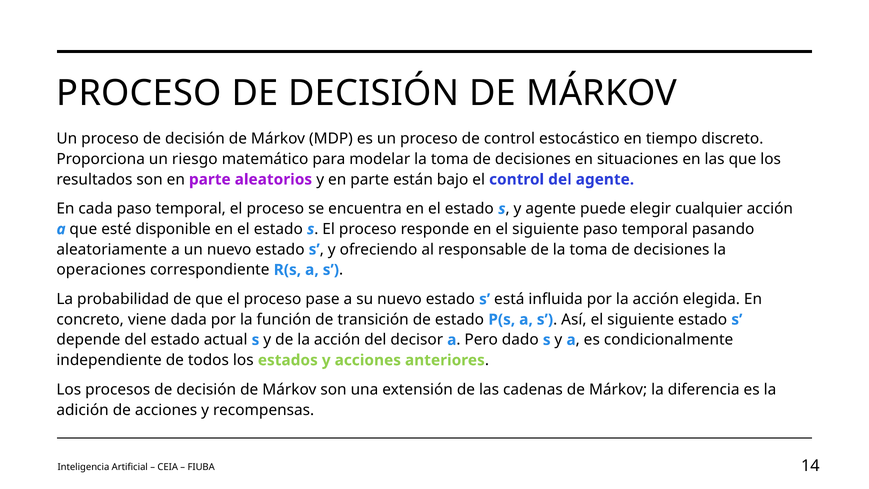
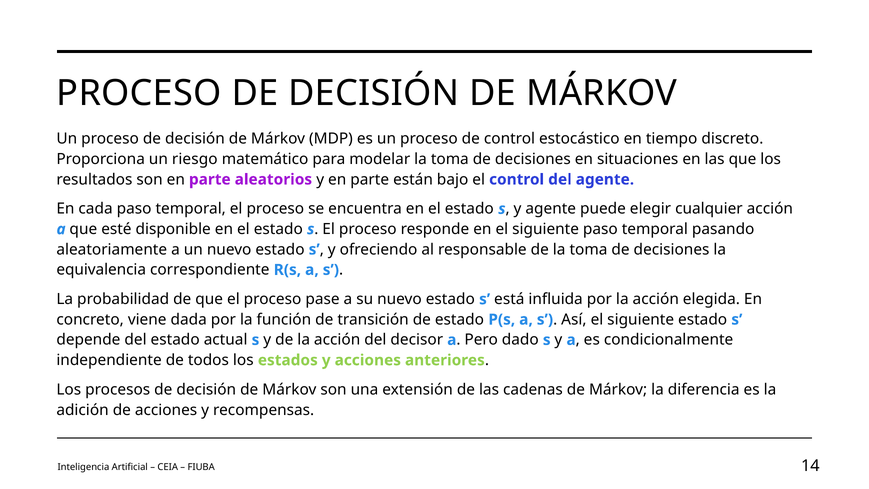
operaciones: operaciones -> equivalencia (101, 270)
